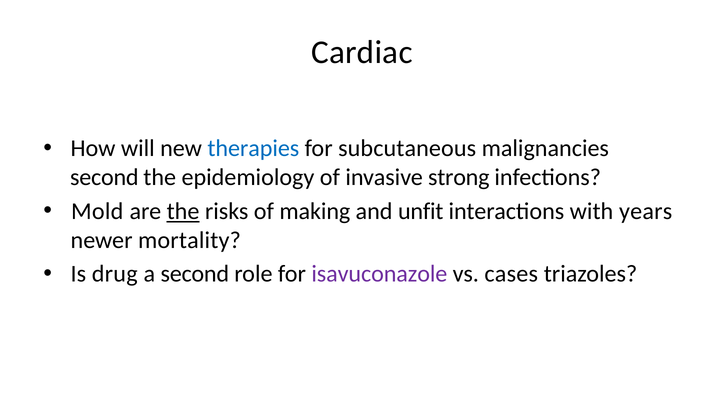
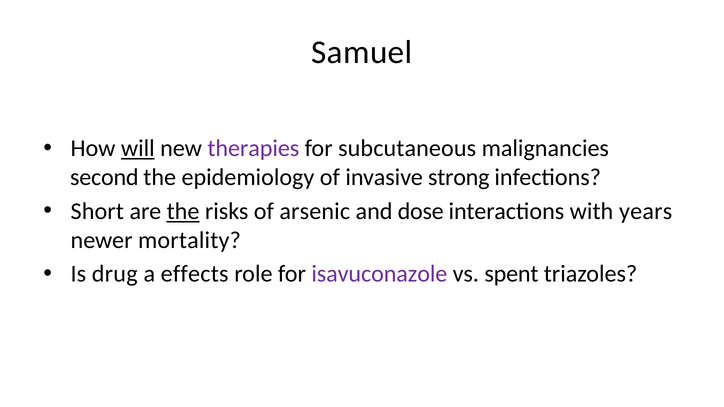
Cardiac: Cardiac -> Samuel (362, 53)
will underline: none -> present (138, 149)
therapies colour: blue -> purple (253, 149)
Mold: Mold -> Short (97, 211)
making: making -> arsenic (315, 211)
unfit: unfit -> dose (421, 211)
a second: second -> effects (195, 274)
cases: cases -> spent (511, 274)
